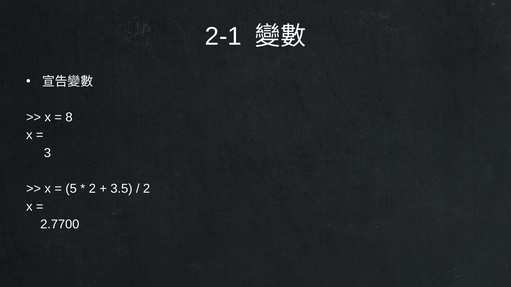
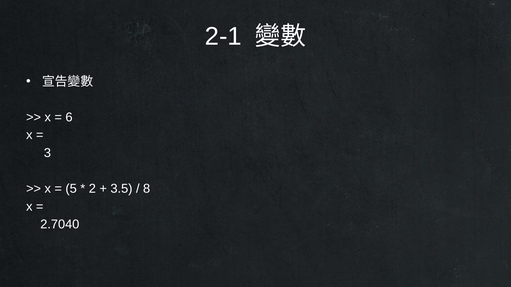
8: 8 -> 6 (69, 117)
2: 2 -> 8 (147, 189)
2.7700: 2.7700 -> 2.7040 (60, 225)
